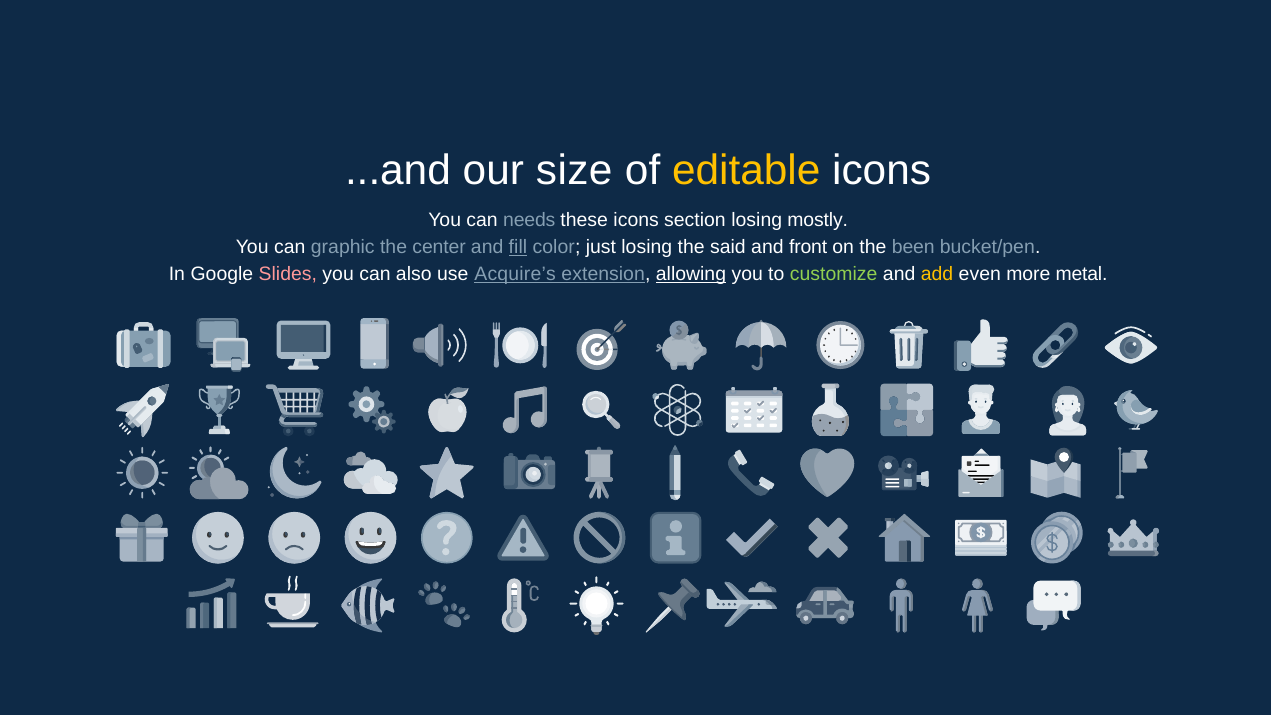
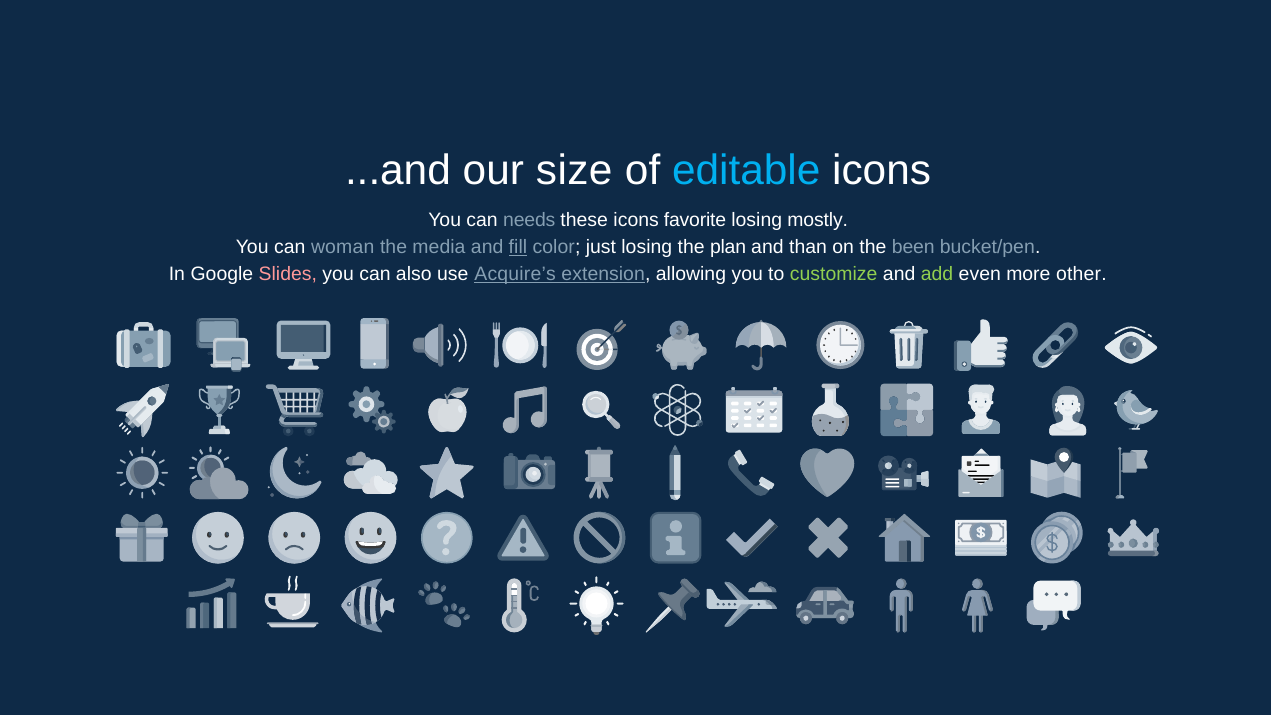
editable colour: yellow -> light blue (746, 171)
section: section -> favorite (695, 220)
graphic: graphic -> woman (343, 247)
center: center -> media (439, 247)
said: said -> plan (728, 247)
front: front -> than (808, 247)
allowing underline: present -> none (691, 274)
add colour: yellow -> light green (937, 274)
metal: metal -> other (1081, 274)
